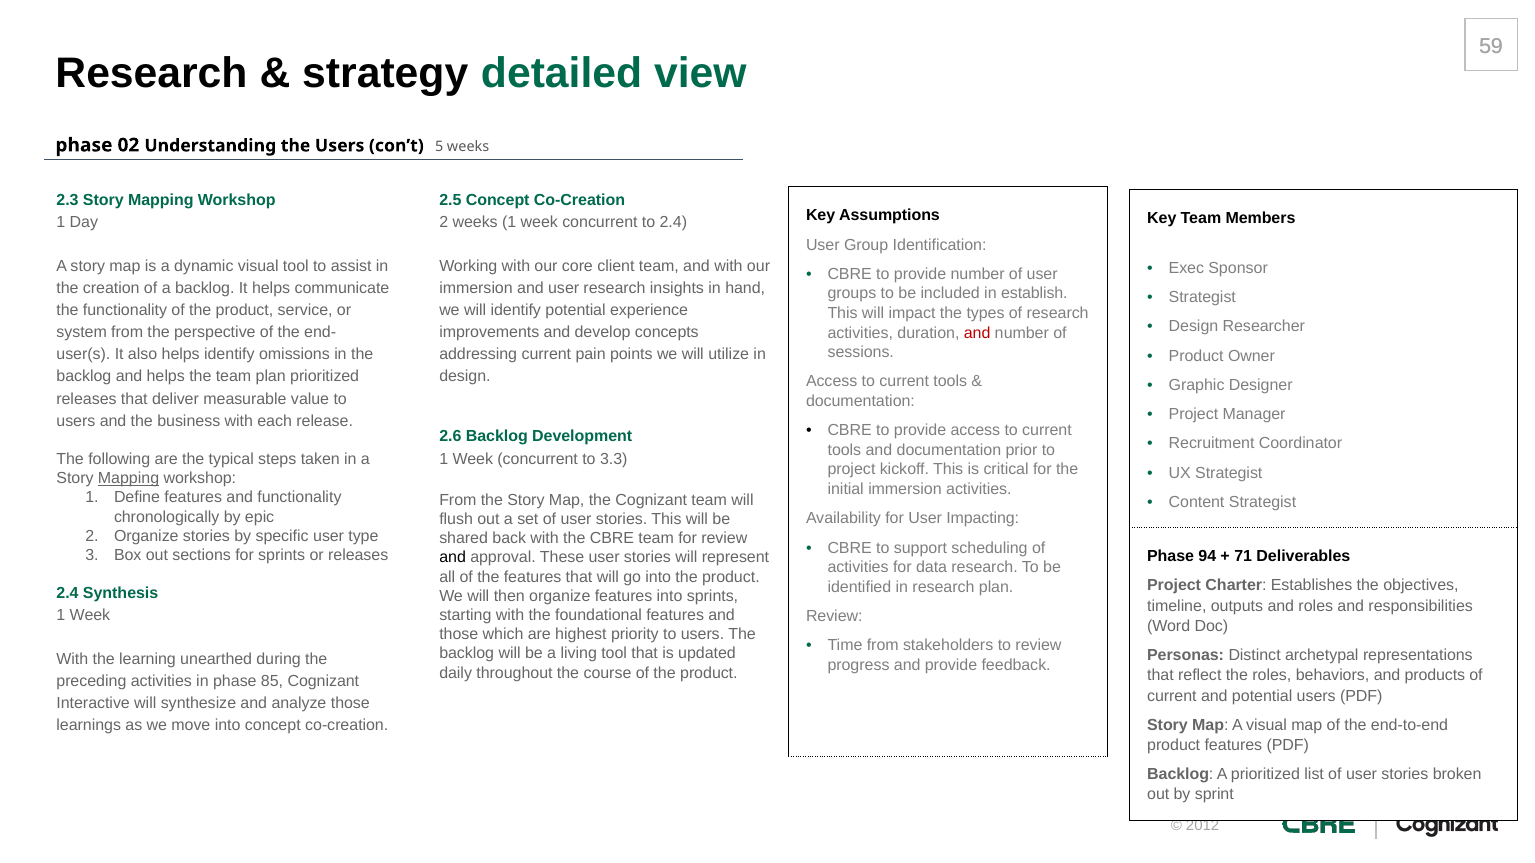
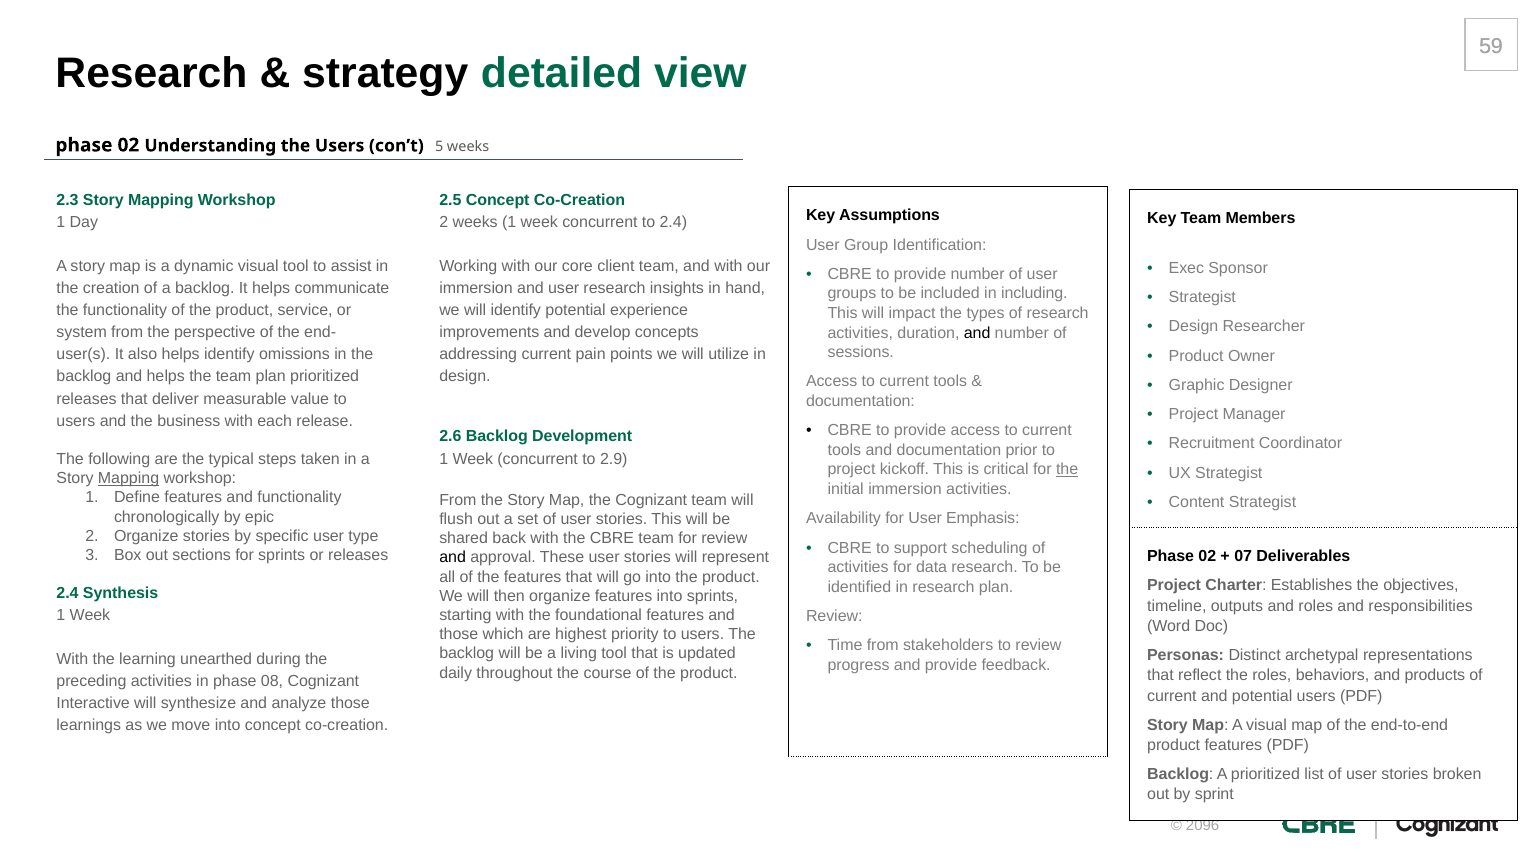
establish: establish -> including (1034, 294)
and colour: red -> black (977, 333)
3.3: 3.3 -> 2.9 (614, 459)
the underline: none -> present (1067, 470)
Impacting: Impacting -> Emphasis (983, 519)
94: 94 -> 02 (1207, 557)
71: 71 -> 07 (1243, 557)
85: 85 -> 08 (272, 682)
2012: 2012 -> 2096 (1203, 826)
